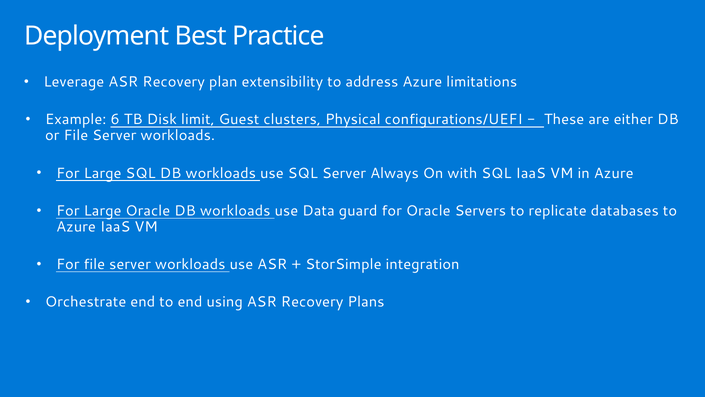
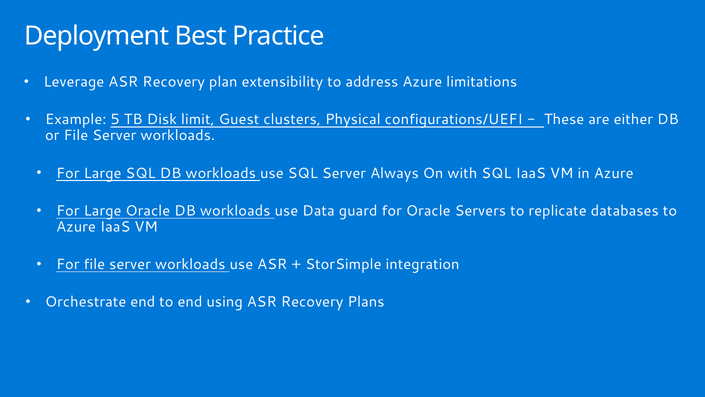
6: 6 -> 5 (115, 120)
